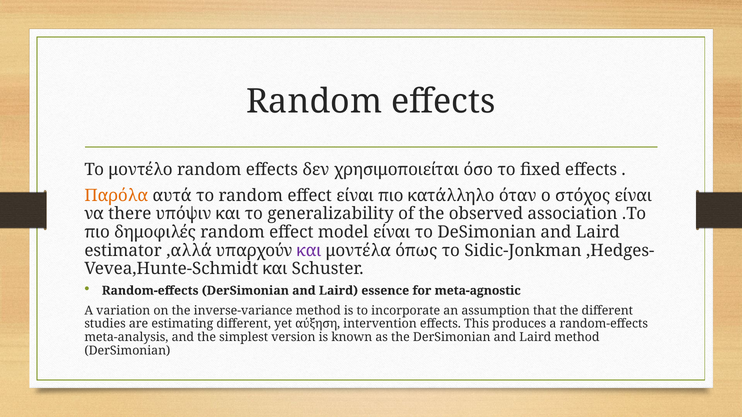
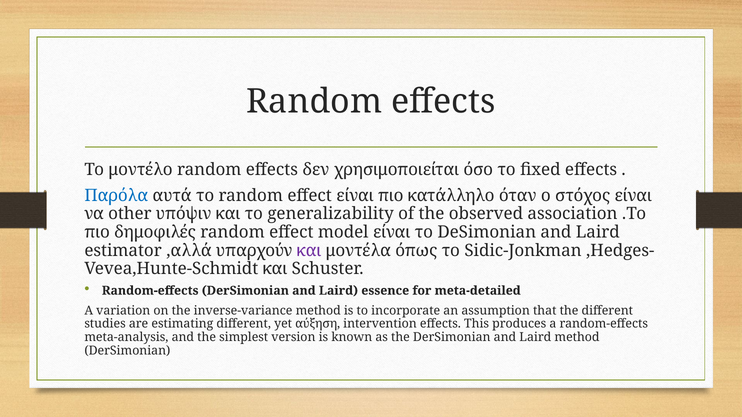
Παρόλα colour: orange -> blue (116, 196)
there: there -> other (130, 214)
meta-agnostic: meta-agnostic -> meta-detailed (478, 291)
